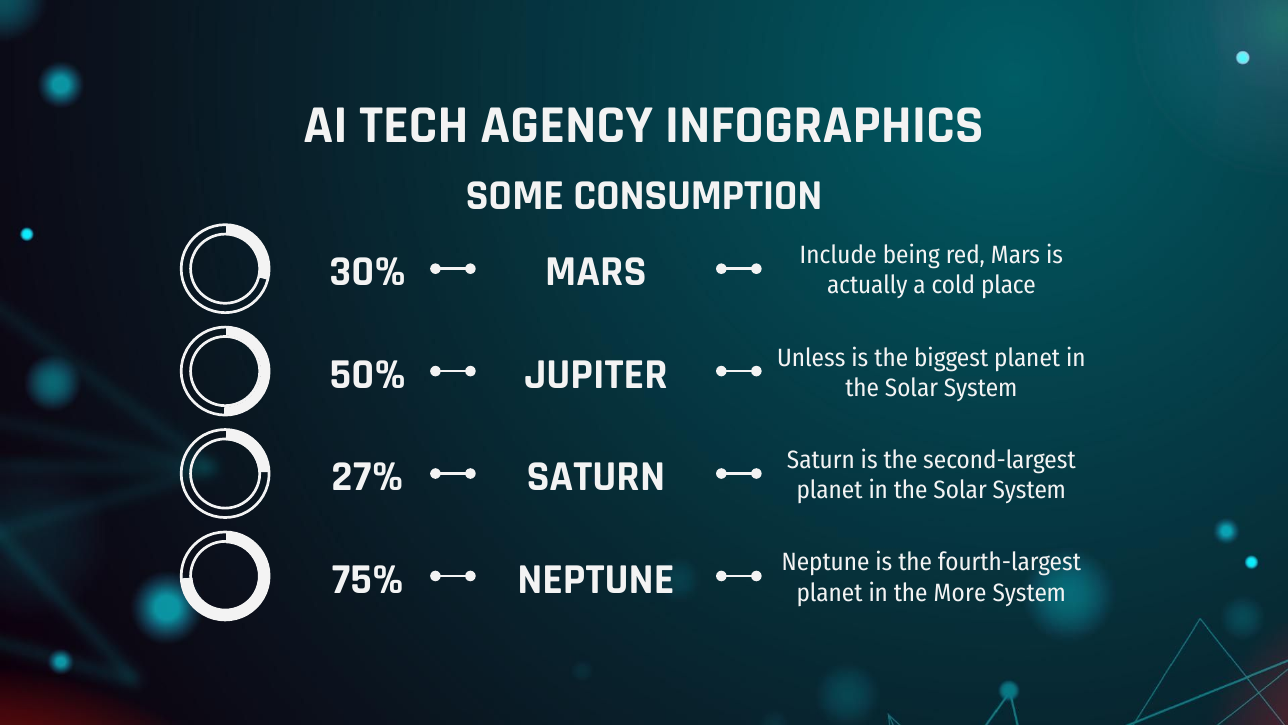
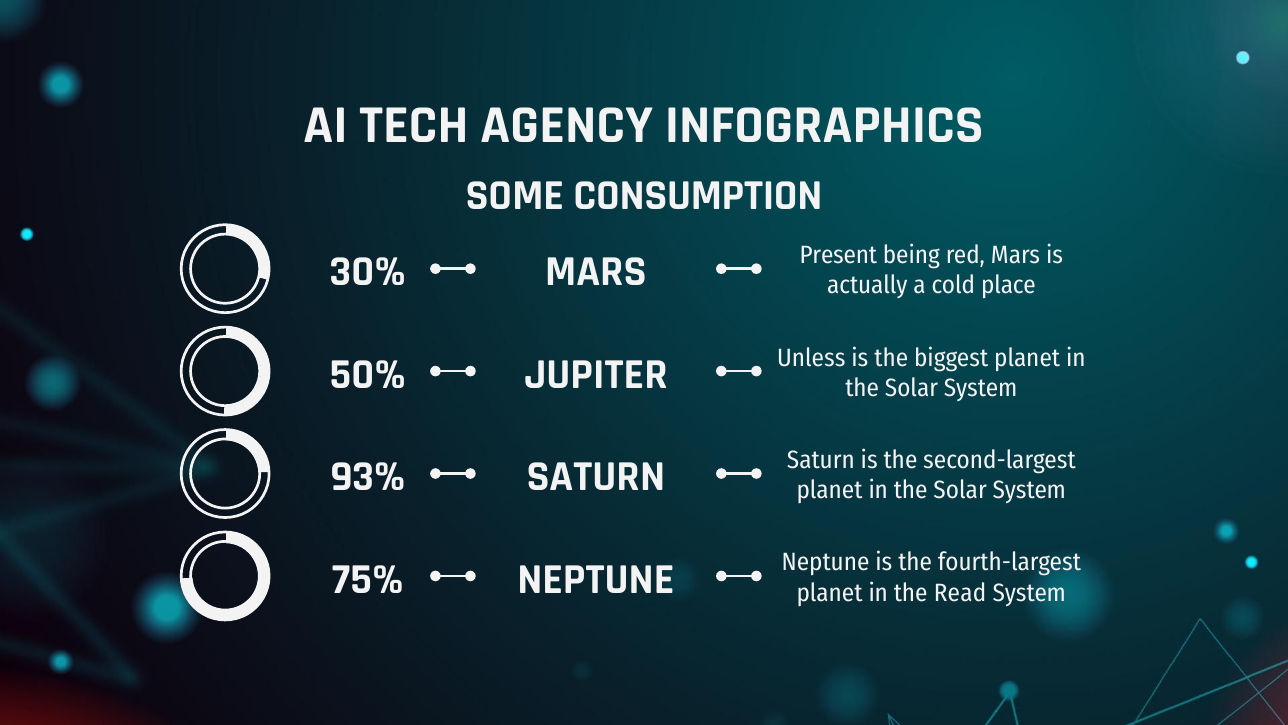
Include: Include -> Present (838, 255)
27%: 27% -> 93% (368, 476)
More: More -> Read (960, 592)
